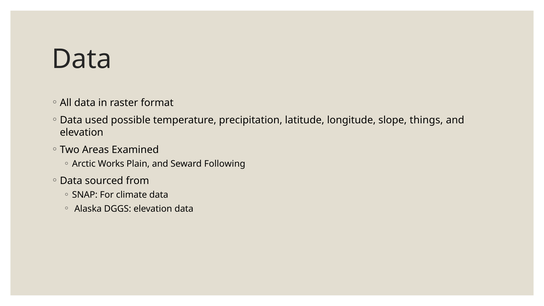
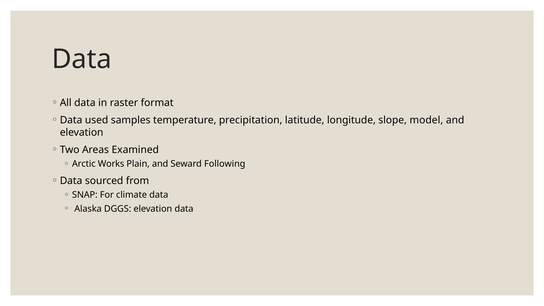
possible: possible -> samples (131, 120)
things: things -> model (426, 120)
